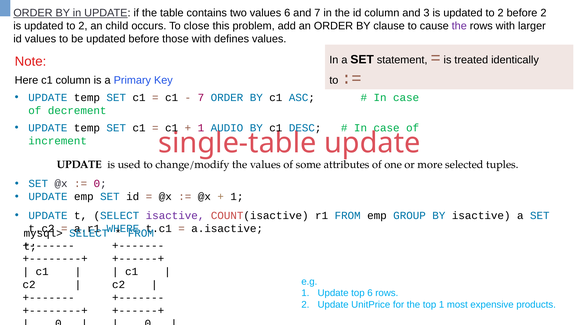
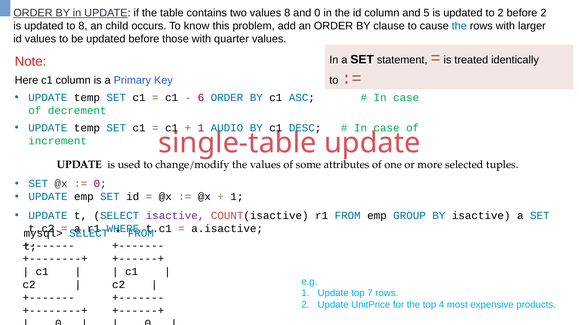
values 6: 6 -> 8 (287, 13)
and 7: 7 -> 0 (317, 13)
3: 3 -> 5 (426, 13)
2: 2 -> 8 (83, 26)
close: close -> know (197, 26)
the colour: purple -> blue (459, 26)
defines: defines -> quarter (232, 39)
7: 7 -> 6 (201, 98)
top 6: 6 -> 7 (370, 294)
top 1: 1 -> 4 (442, 305)
